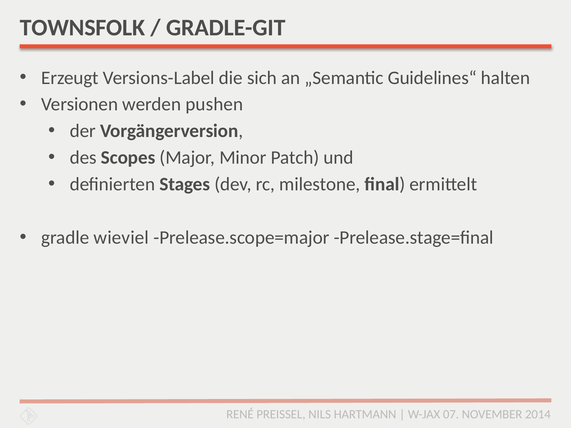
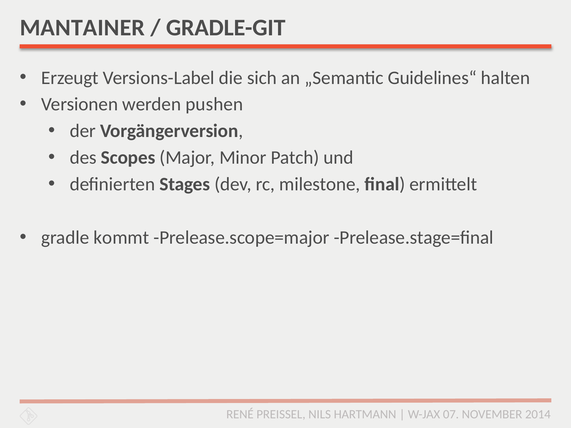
TOWNSFOLK: TOWNSFOLK -> MANTAINER (82, 28)
wieviel: wieviel -> kommt (121, 238)
